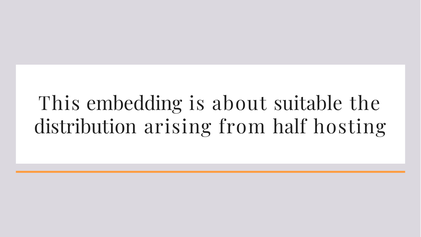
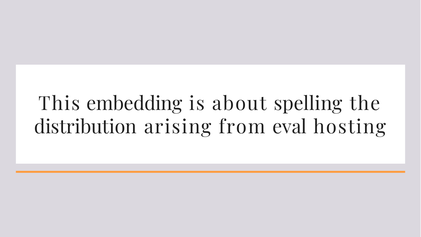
suitable: suitable -> spelling (308, 104)
half: half -> eval (290, 127)
